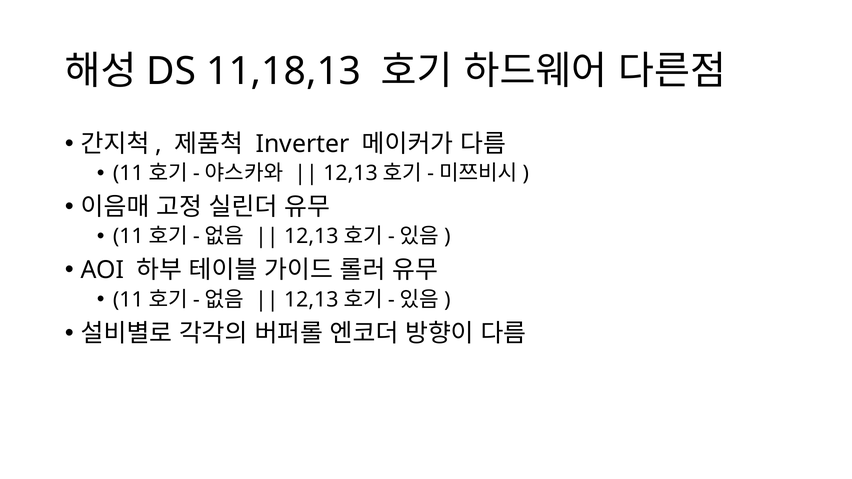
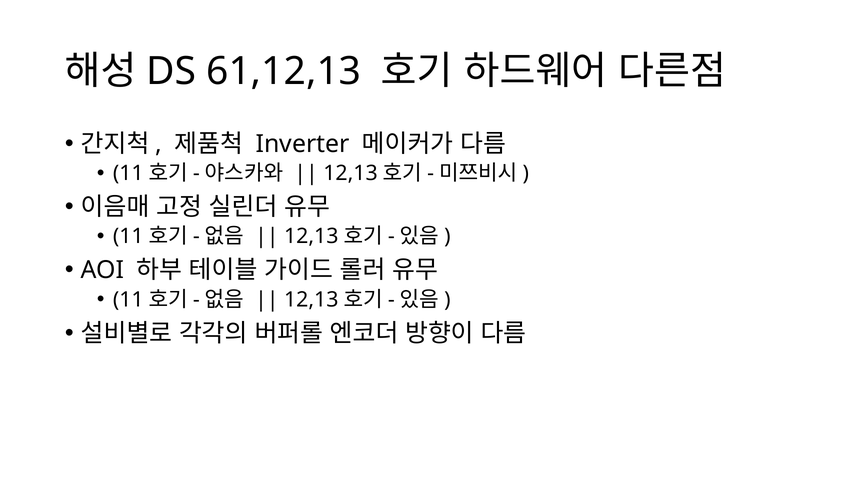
11,18,13: 11,18,13 -> 61,12,13 (284, 72)
